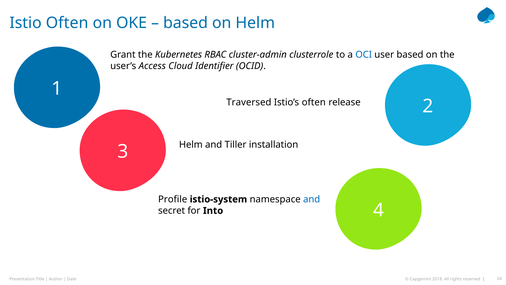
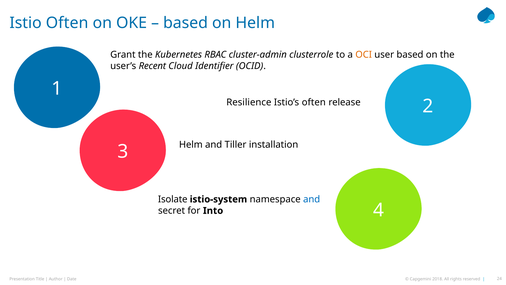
OCI colour: blue -> orange (364, 55)
Access: Access -> Recent (152, 66)
Traversed: Traversed -> Resilience (249, 102)
Profile: Profile -> Isolate (173, 199)
